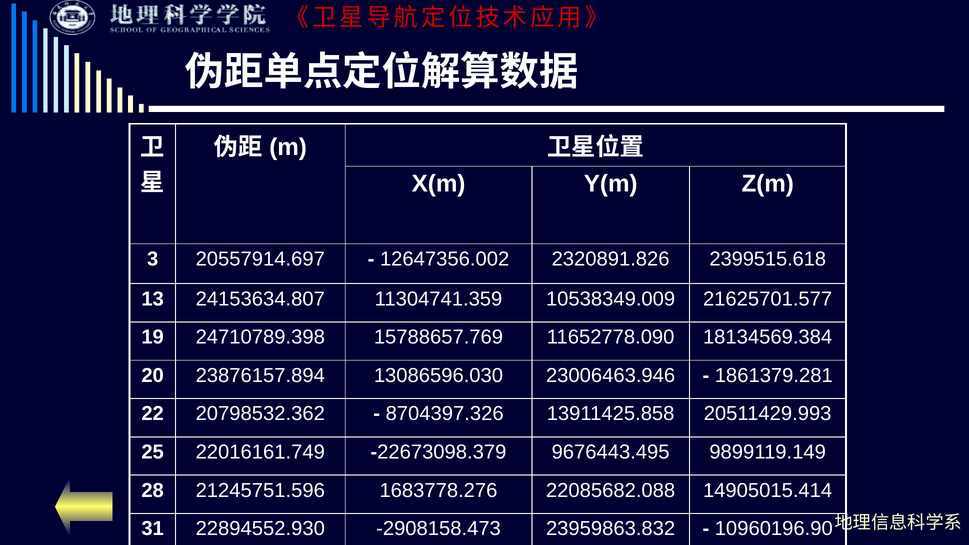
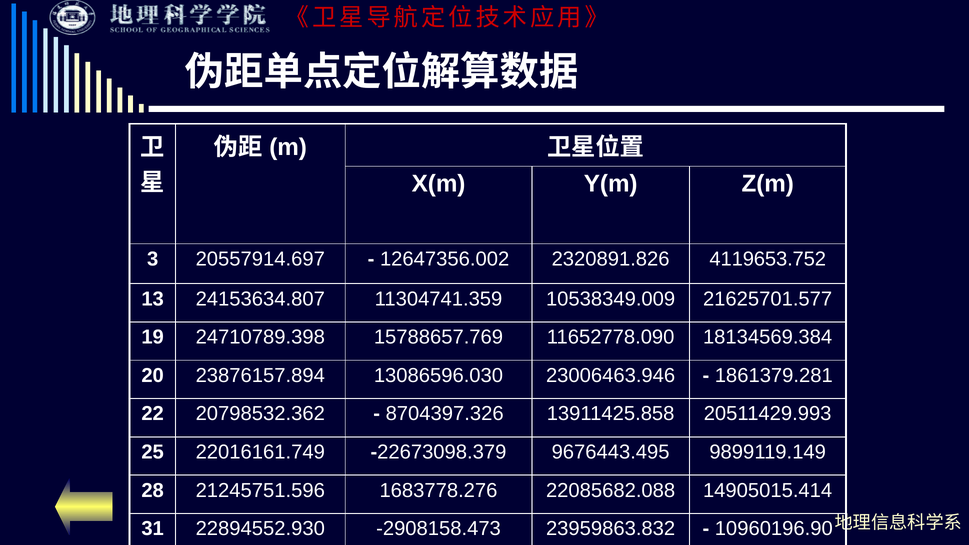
2399515.618: 2399515.618 -> 4119653.752 (768, 259)
